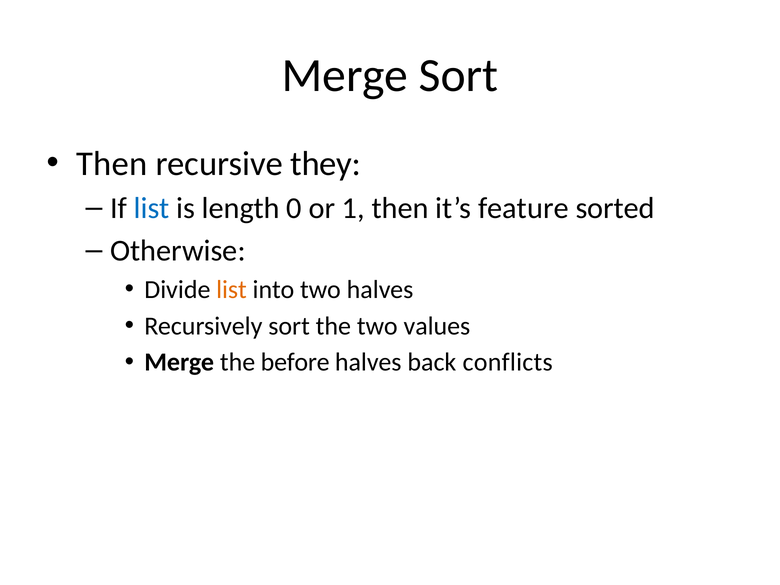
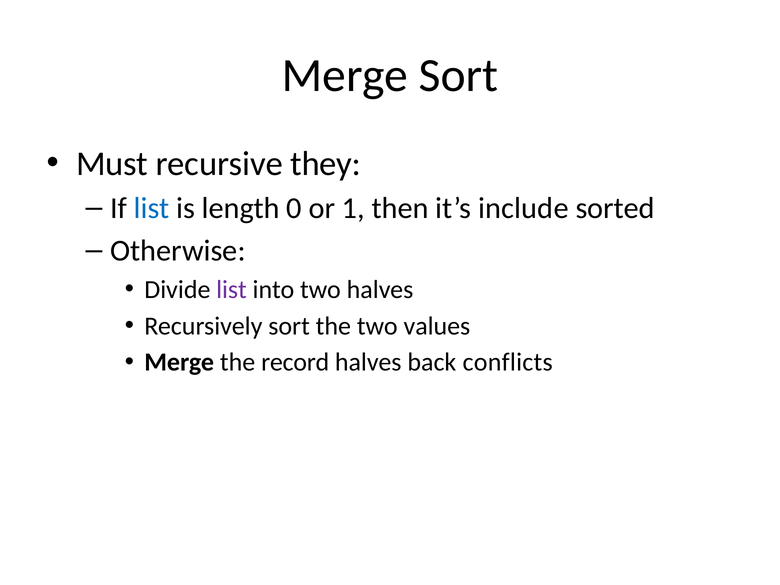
Then: Then -> Must (112, 164)
feature: feature -> include (523, 208)
list colour: orange -> purple (232, 290)
before: before -> record (295, 362)
